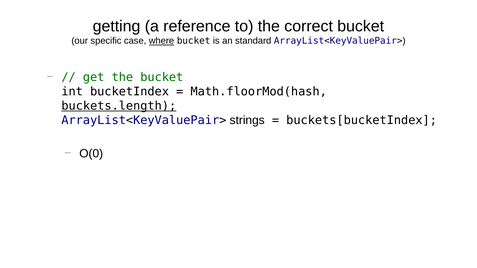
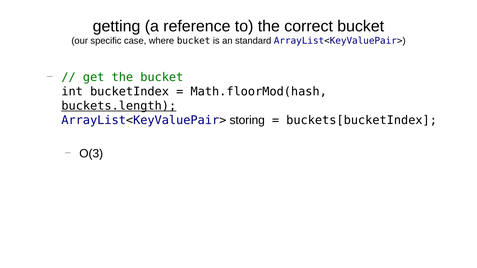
where underline: present -> none (161, 41)
strings: strings -> storing (247, 120)
O(0: O(0 -> O(3 (91, 154)
